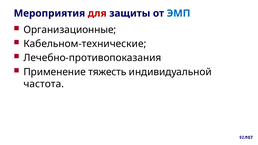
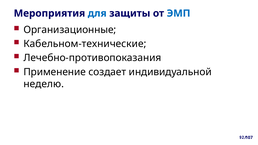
для colour: red -> blue (97, 13)
тяжесть: тяжесть -> создает (107, 72)
частота: частота -> неделю (44, 84)
